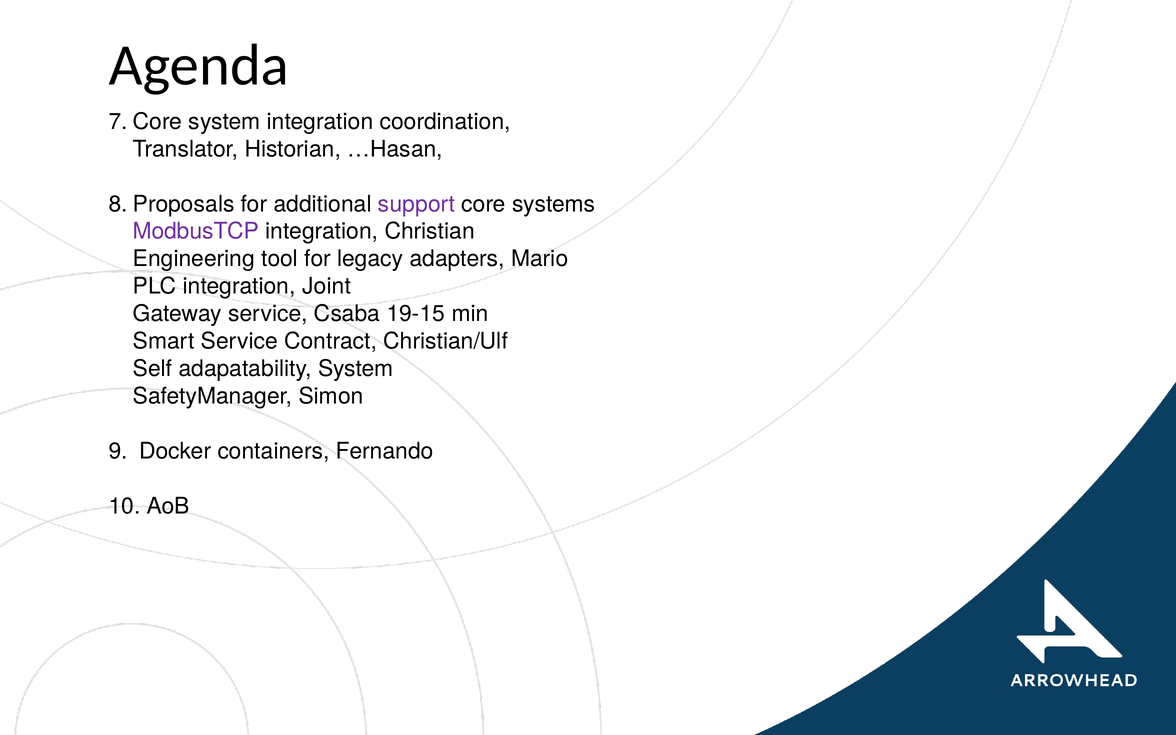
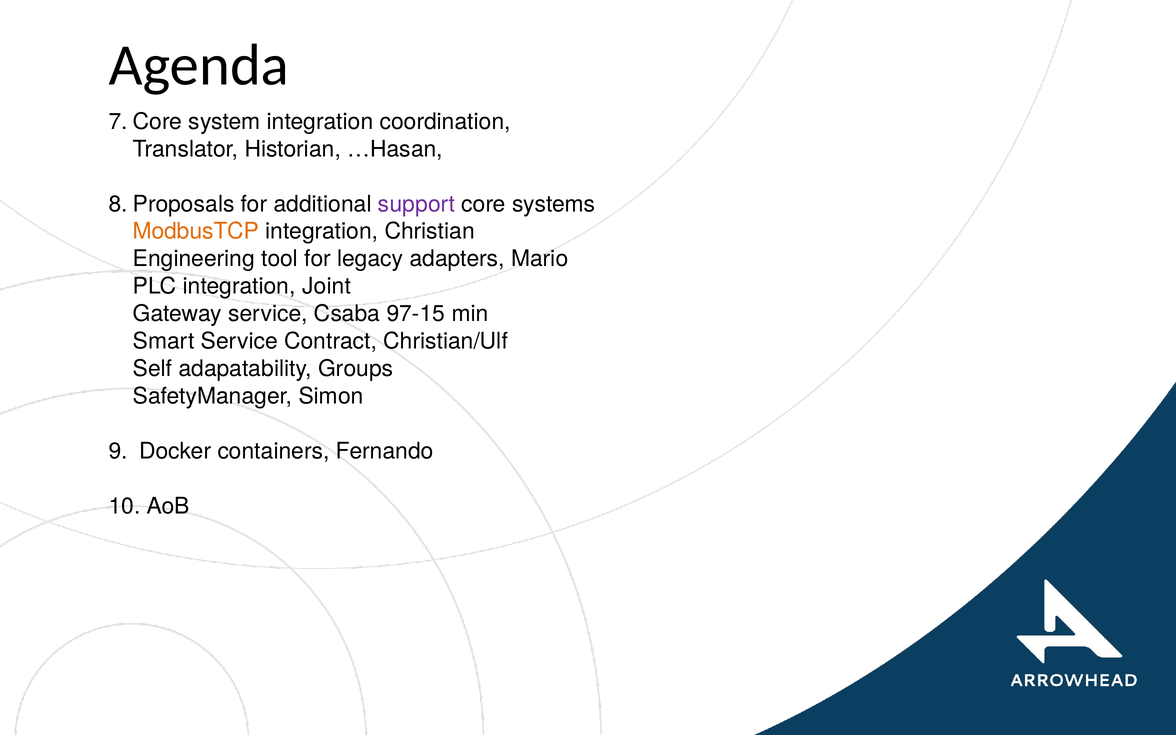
ModbusTCP colour: purple -> orange (196, 231)
19-15: 19-15 -> 97-15 (416, 314)
adapatability System: System -> Groups (356, 369)
